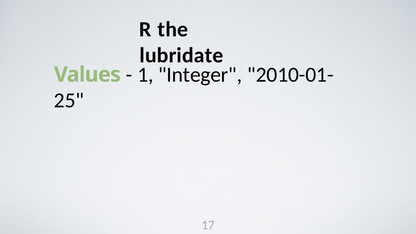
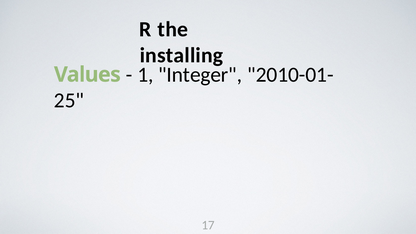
lubridate: lubridate -> installing (181, 55)
